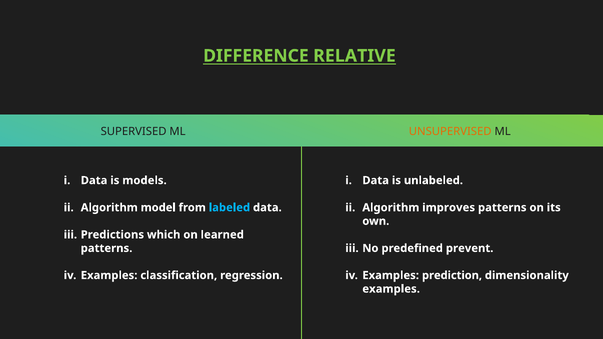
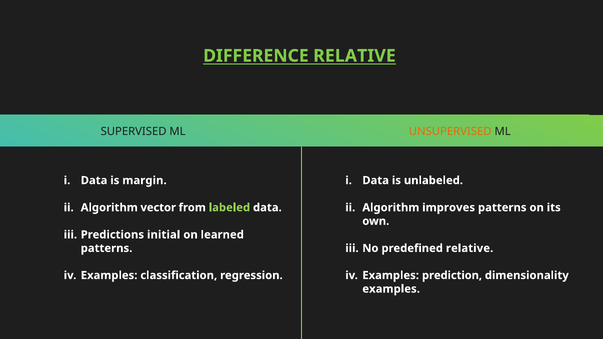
models: models -> margin (144, 181)
model: model -> vector (158, 208)
labeled colour: light blue -> light green (229, 208)
which: which -> initial (164, 235)
predefined prevent: prevent -> relative (470, 248)
